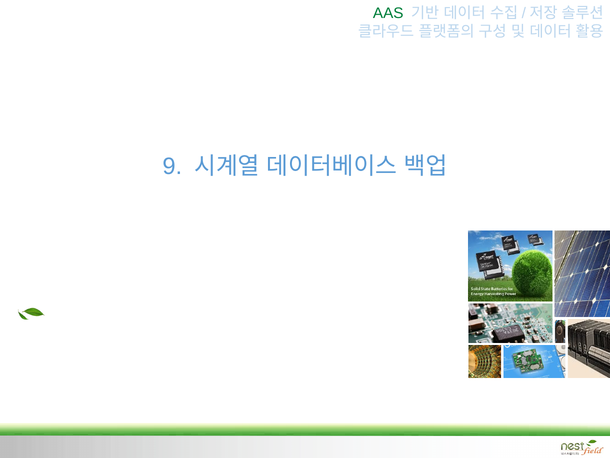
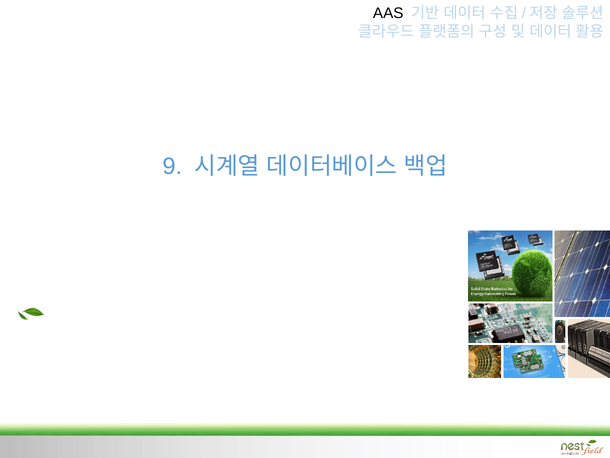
AAS colour: green -> black (388, 13)
